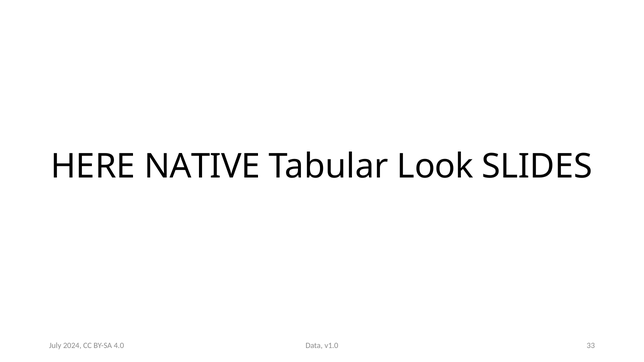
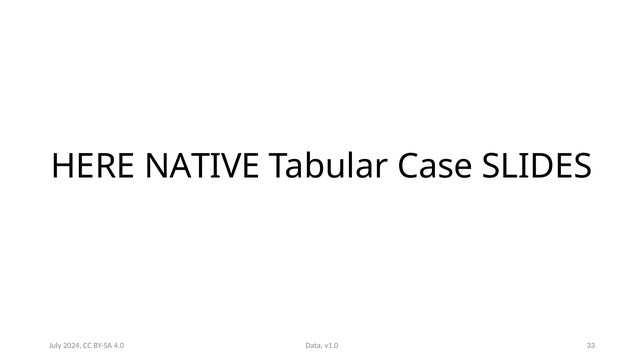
Look: Look -> Case (435, 167)
